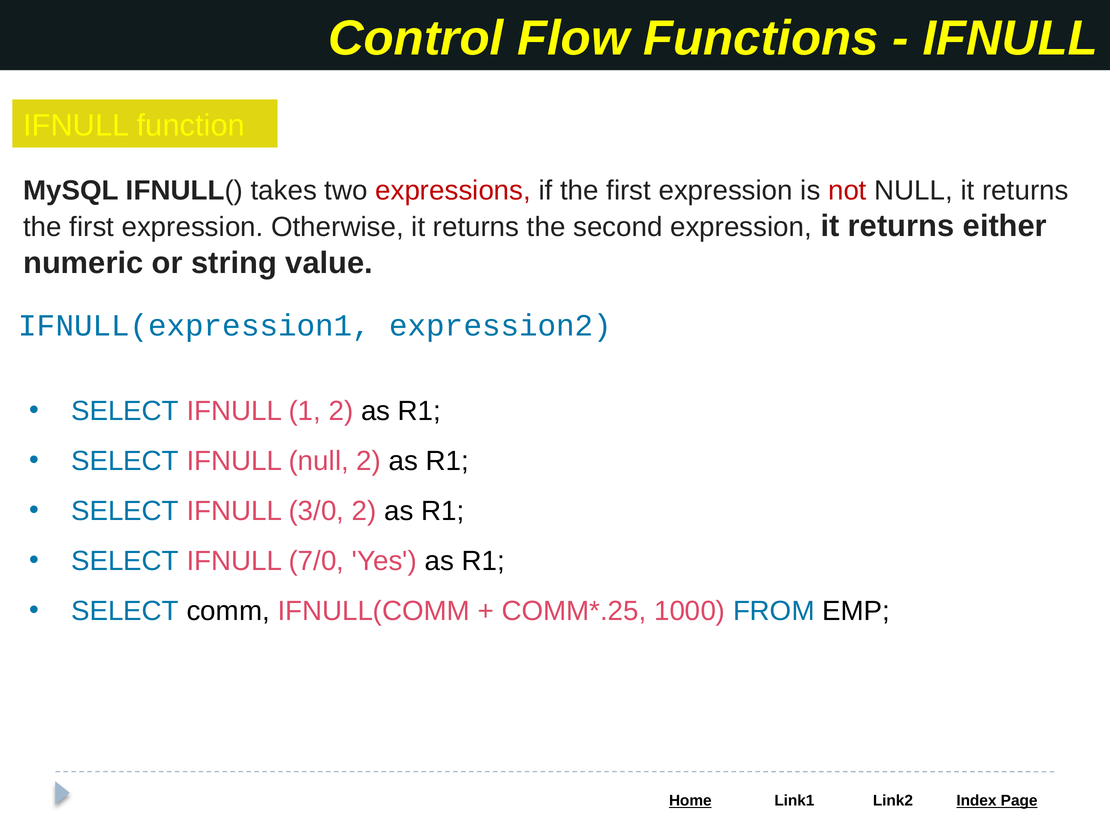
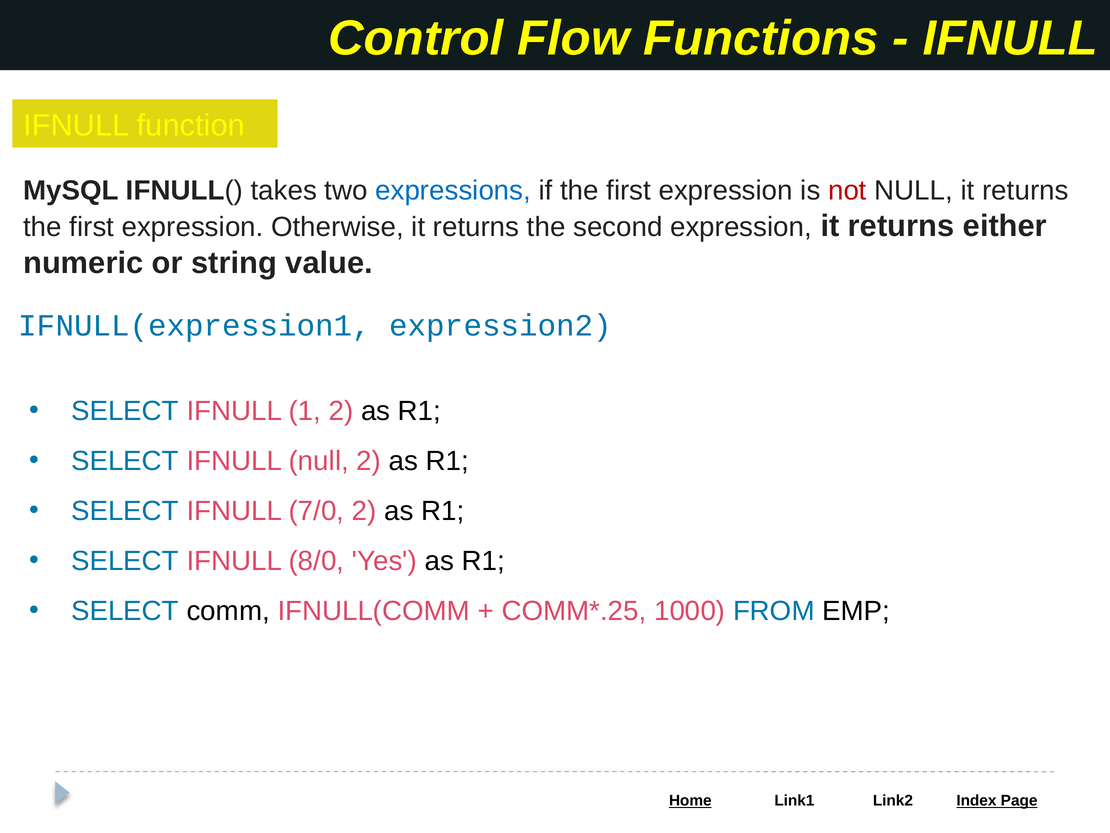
expressions colour: red -> blue (453, 191)
3/0: 3/0 -> 7/0 (316, 511)
7/0: 7/0 -> 8/0 (316, 561)
